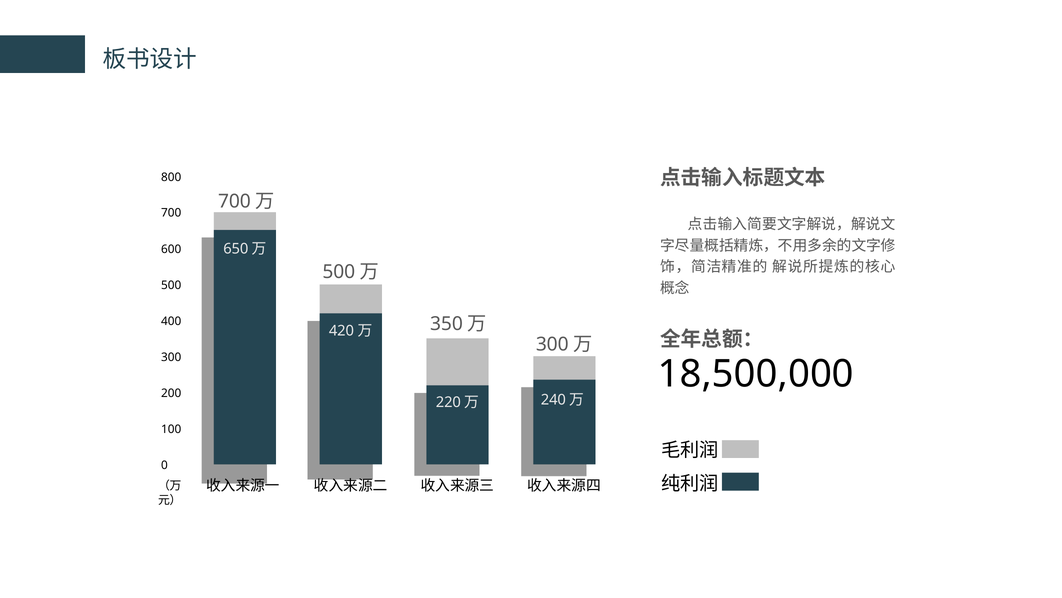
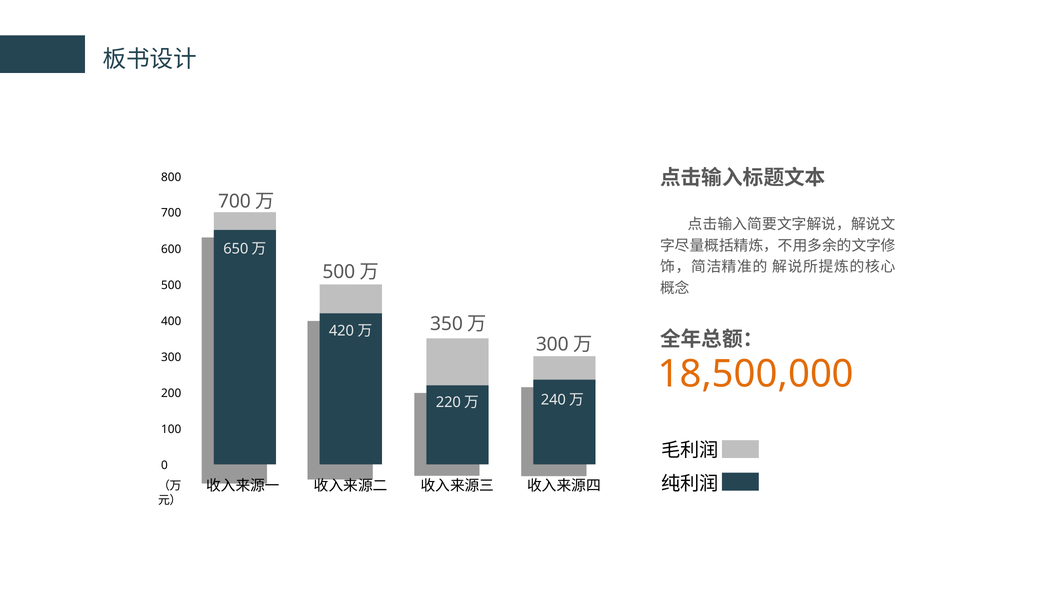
18,500,000 colour: black -> orange (756, 374)
